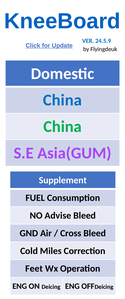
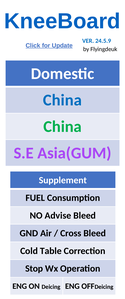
Miles: Miles -> Table (51, 251)
Feet: Feet -> Stop (34, 269)
